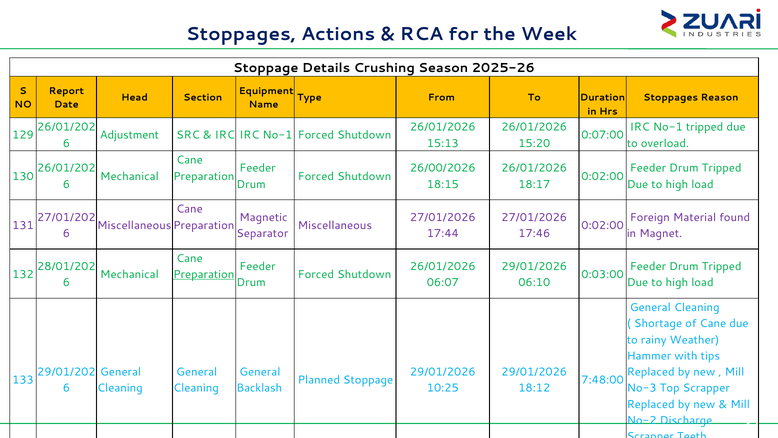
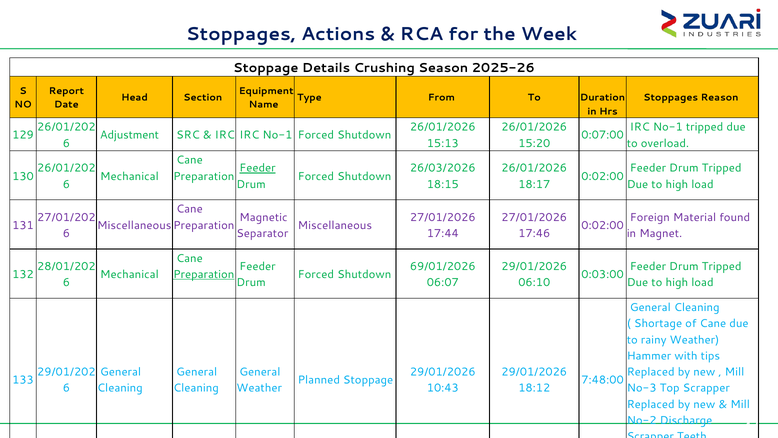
Feeder underline: none -> present (258, 168)
26/00/2026: 26/00/2026 -> 26/03/2026 (443, 168)
26/01/2026: 26/01/2026 -> 69/01/2026 (443, 266)
Backlash: Backlash -> Weather (259, 388)
10:25: 10:25 -> 10:43 (443, 388)
